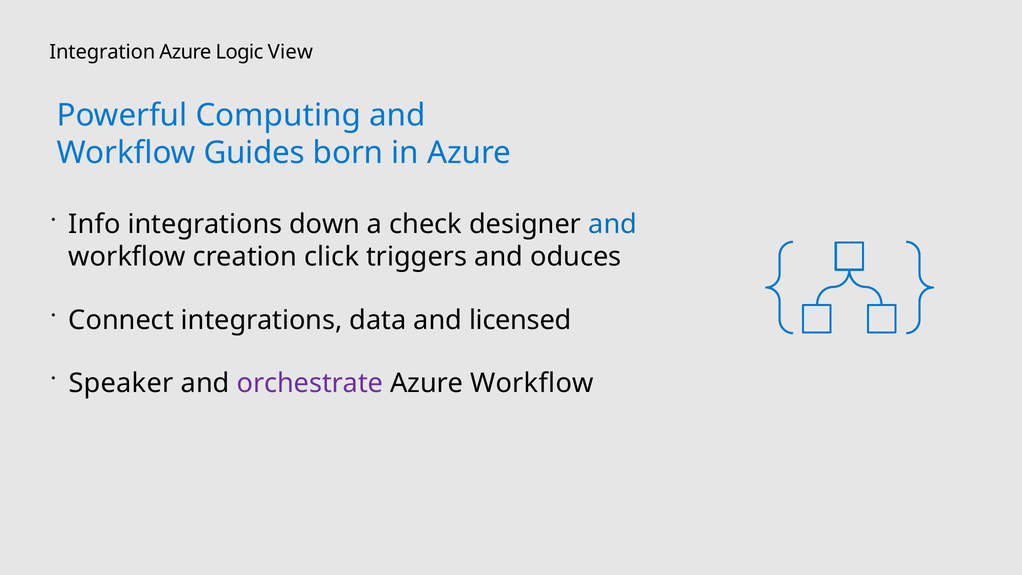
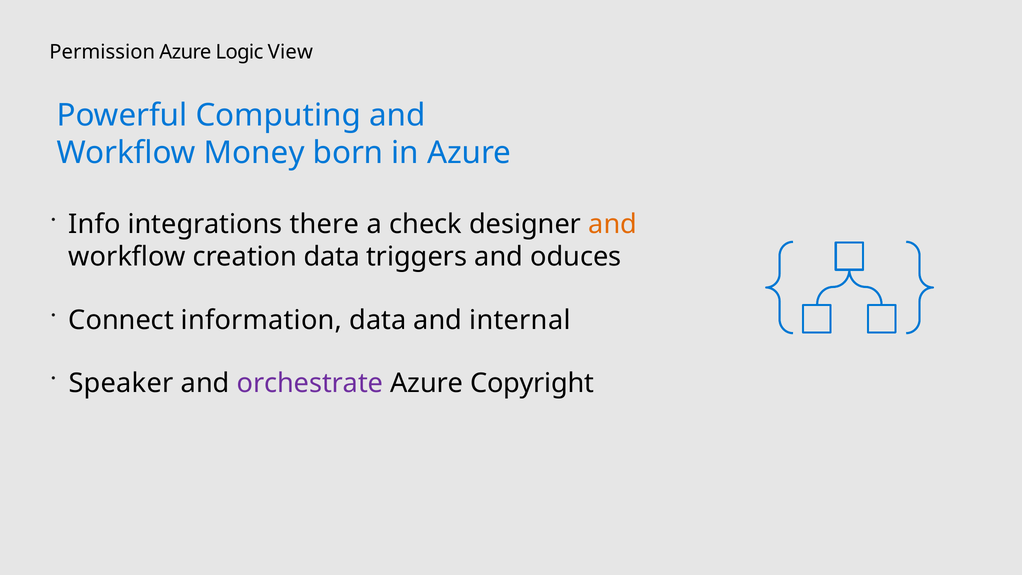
Integration: Integration -> Permission (102, 52)
Guides: Guides -> Money (254, 153)
down: down -> there (324, 224)
and colour: blue -> orange (613, 224)
creation click: click -> data (332, 257)
Connect integrations: integrations -> information (261, 320)
licensed: licensed -> internal (520, 320)
Azure Workflow: Workflow -> Copyright (532, 383)
